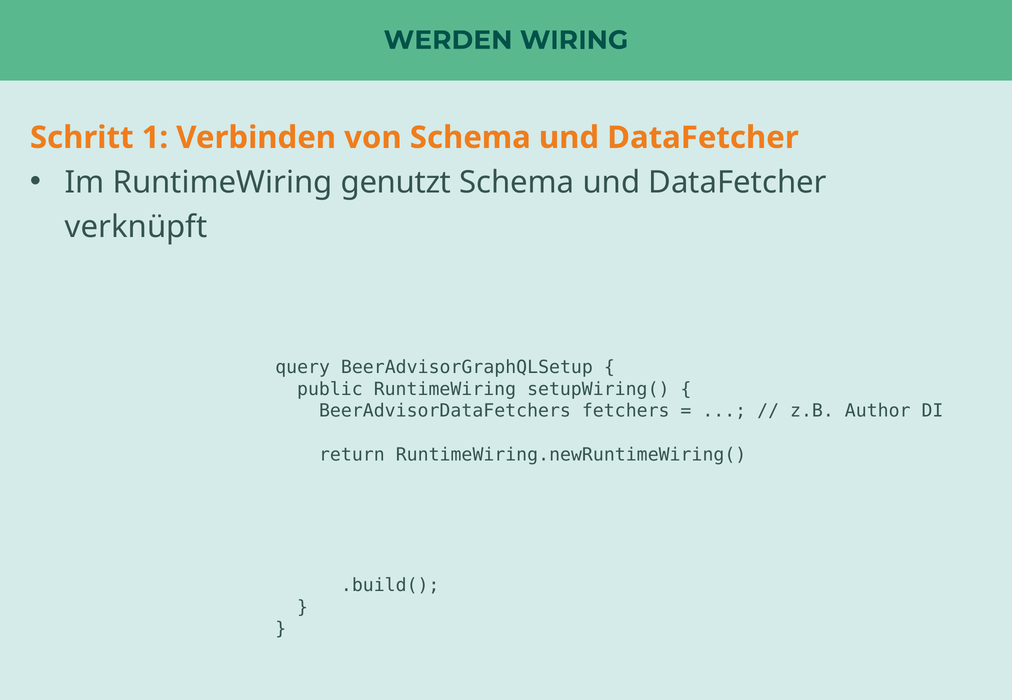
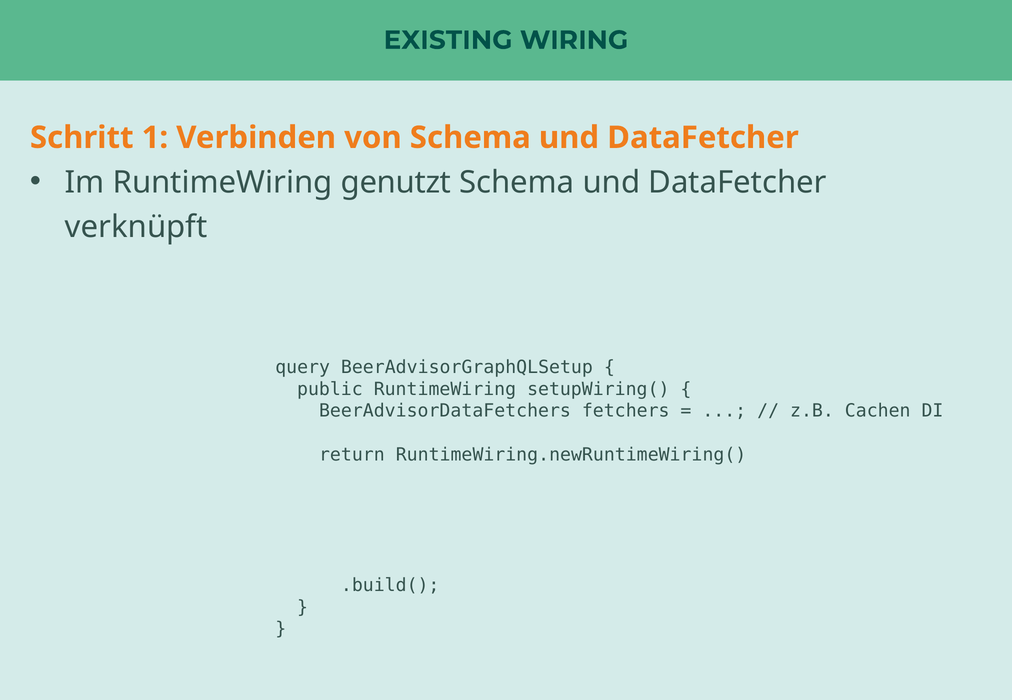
WERDEN: WERDEN -> EXISTING (448, 40)
Author: Author -> Cachen (878, 411)
